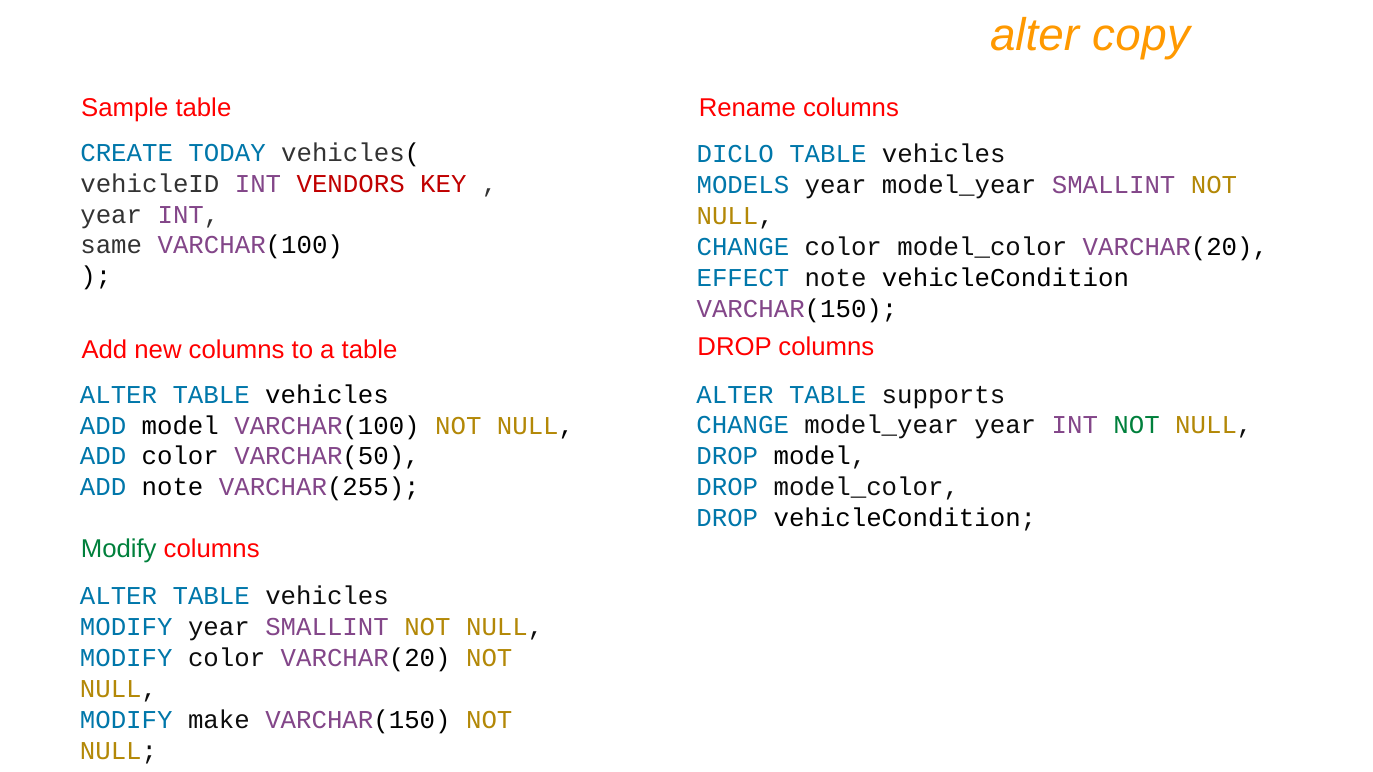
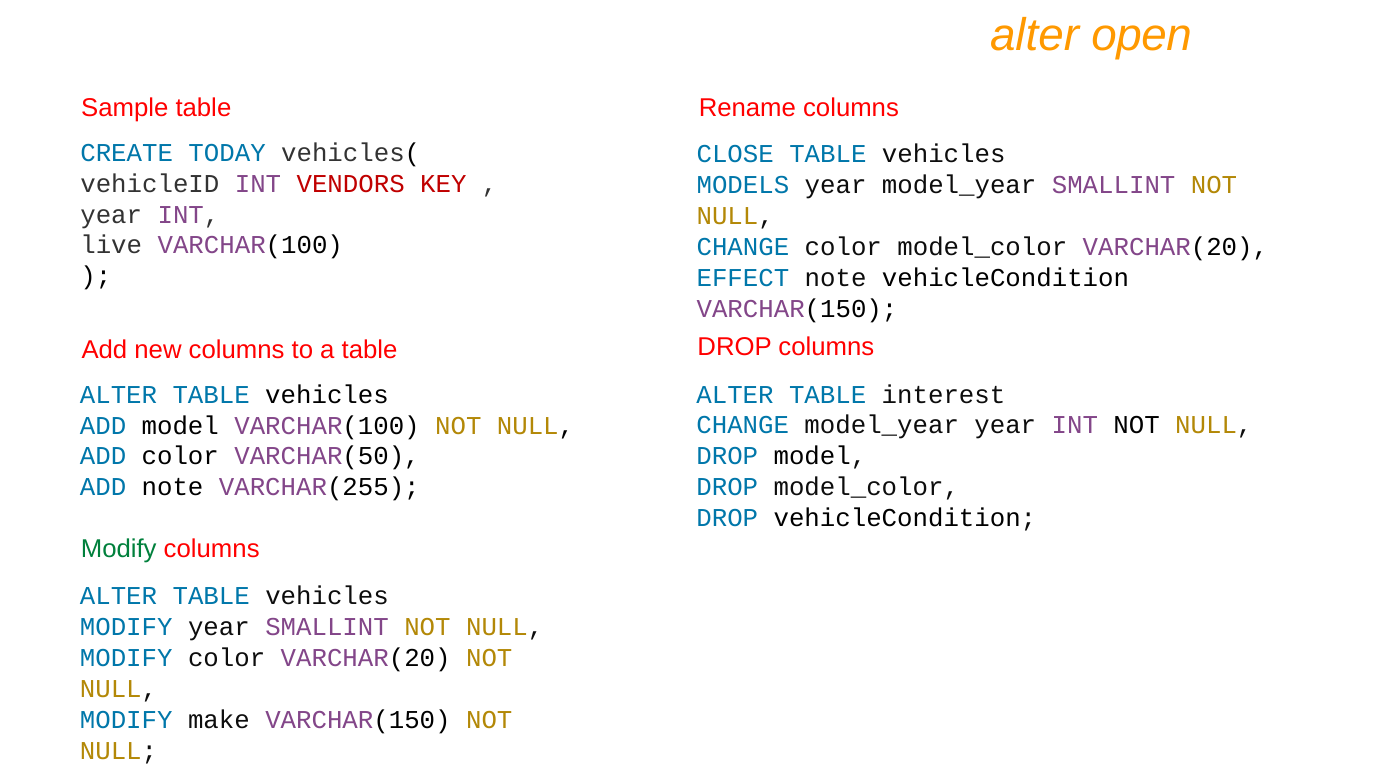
copy: copy -> open (1142, 36)
DICLO: DICLO -> CLOSE (735, 154)
same: same -> live (111, 246)
supports: supports -> interest (944, 395)
NOT colour: green -> black (1137, 426)
